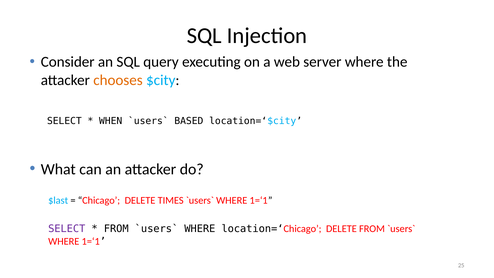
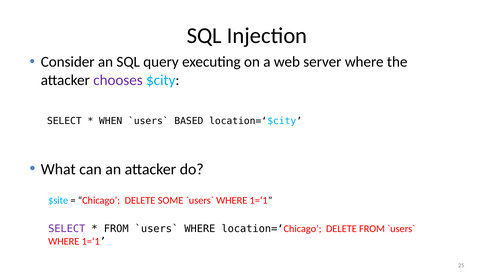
chooses colour: orange -> purple (118, 80)
$last: $last -> $site (58, 200)
TIMES: TIMES -> SOME (171, 200)
